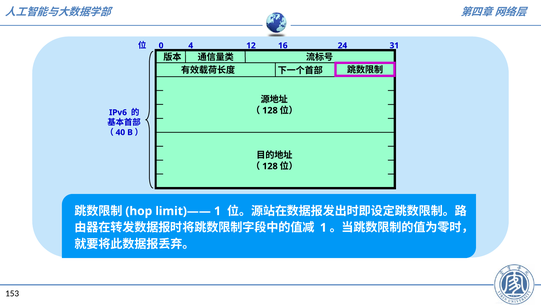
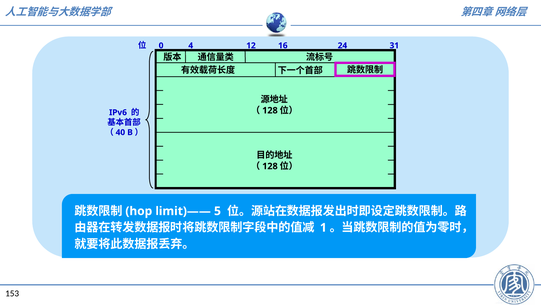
limit)—— 1: 1 -> 5 (217, 211)
